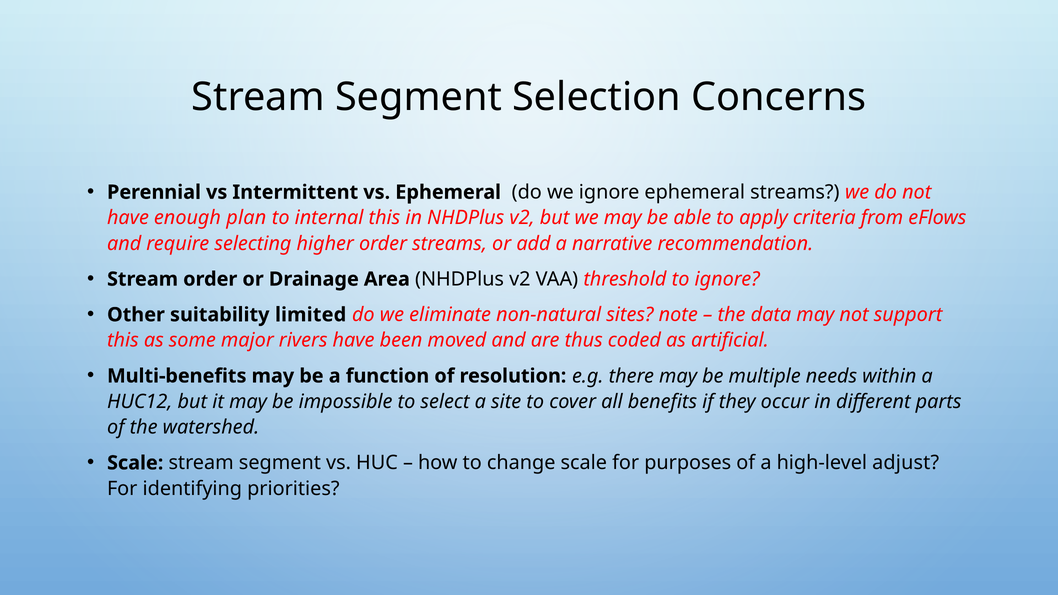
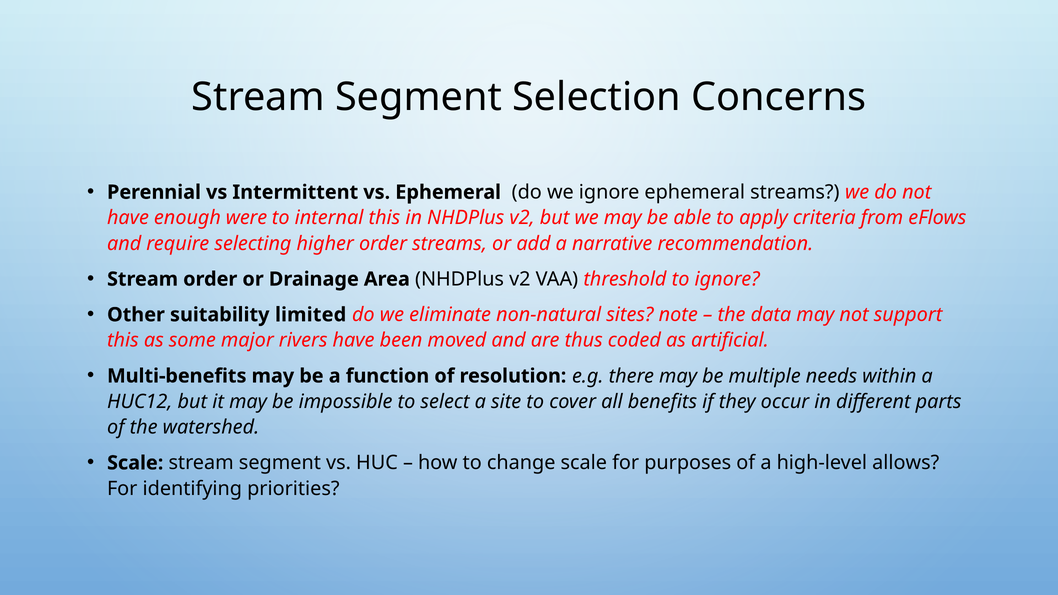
plan: plan -> were (246, 218)
adjust: adjust -> allows (906, 463)
